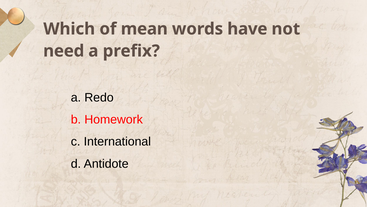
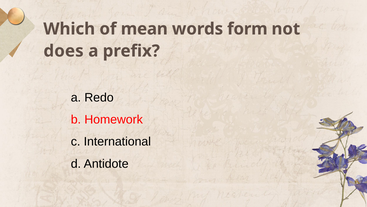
have: have -> form (247, 29)
need: need -> does (64, 51)
